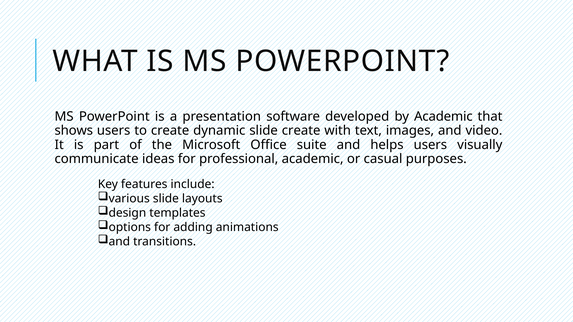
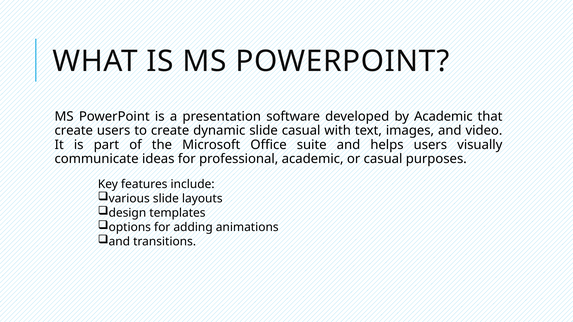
shows: shows -> create (74, 131)
slide create: create -> casual (301, 131)
